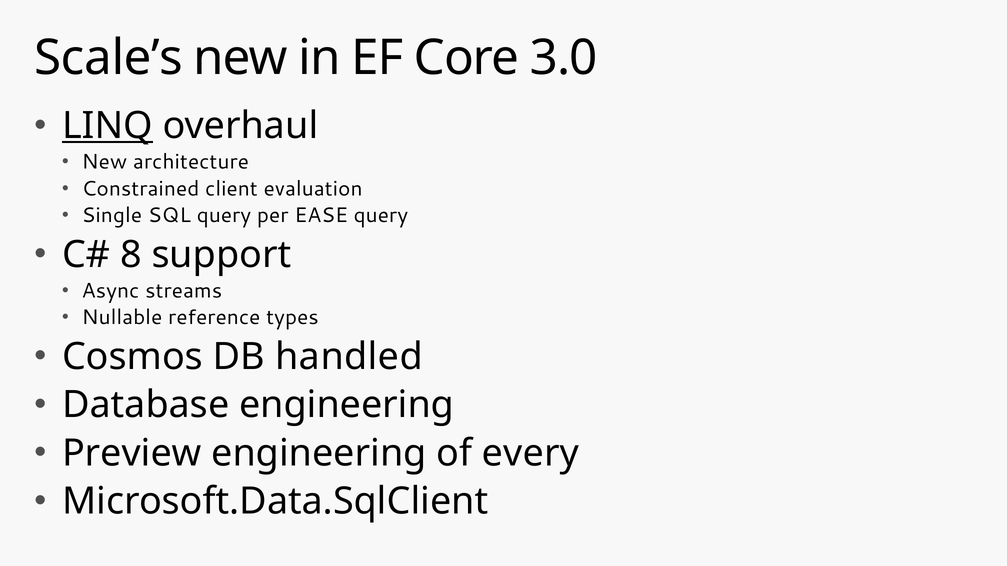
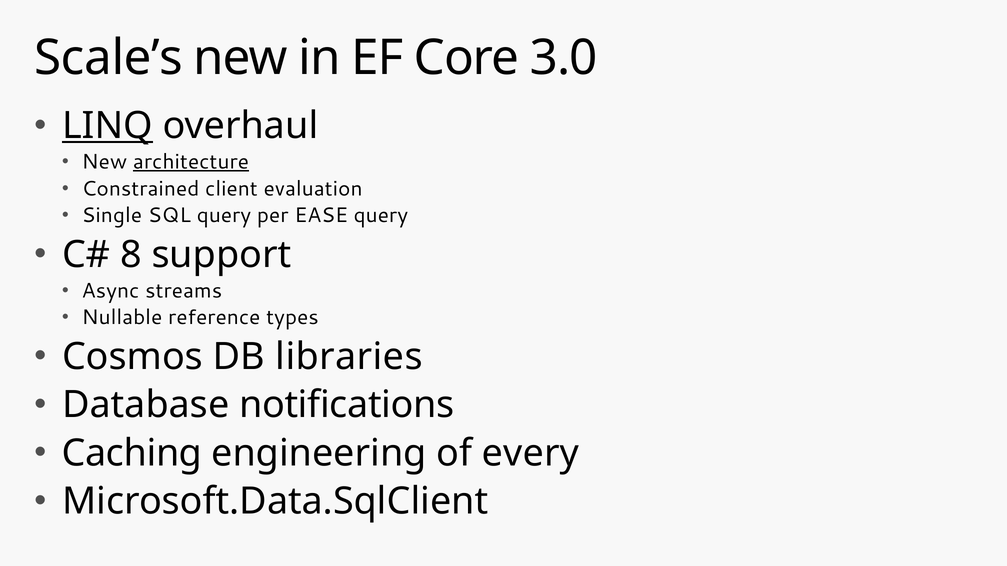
architecture underline: none -> present (191, 162)
handled: handled -> libraries (349, 357)
Database engineering: engineering -> notifications (347, 405)
Preview: Preview -> Caching (132, 454)
